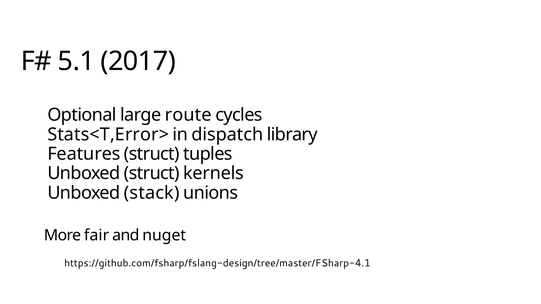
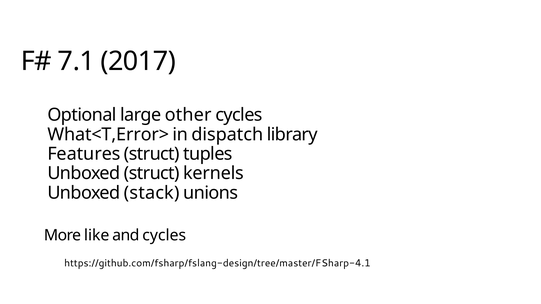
5.1: 5.1 -> 7.1 (76, 61)
route: route -> other (188, 115)
Stats<T,Error>: Stats<T,Error> -> What<T,Error> (108, 135)
fair: fair -> like (97, 236)
and nuget: nuget -> cycles (164, 236)
